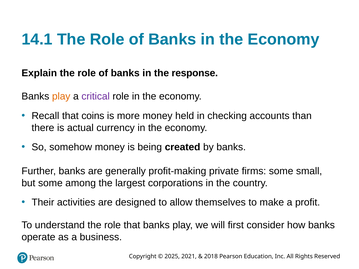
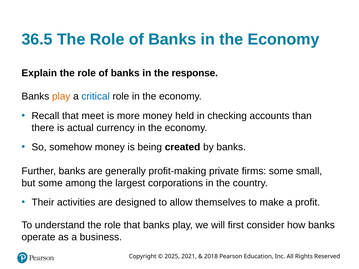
14.1: 14.1 -> 36.5 (37, 39)
critical colour: purple -> blue (96, 96)
coins: coins -> meet (93, 116)
